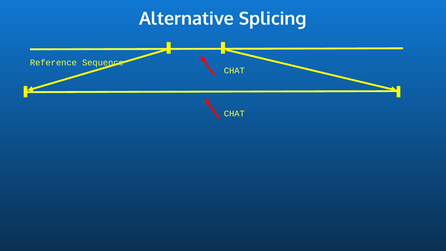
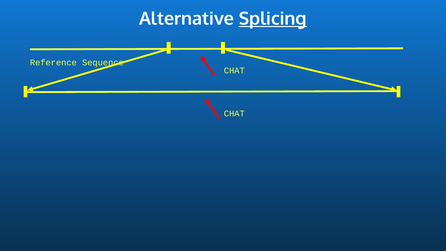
Splicing underline: none -> present (273, 19)
